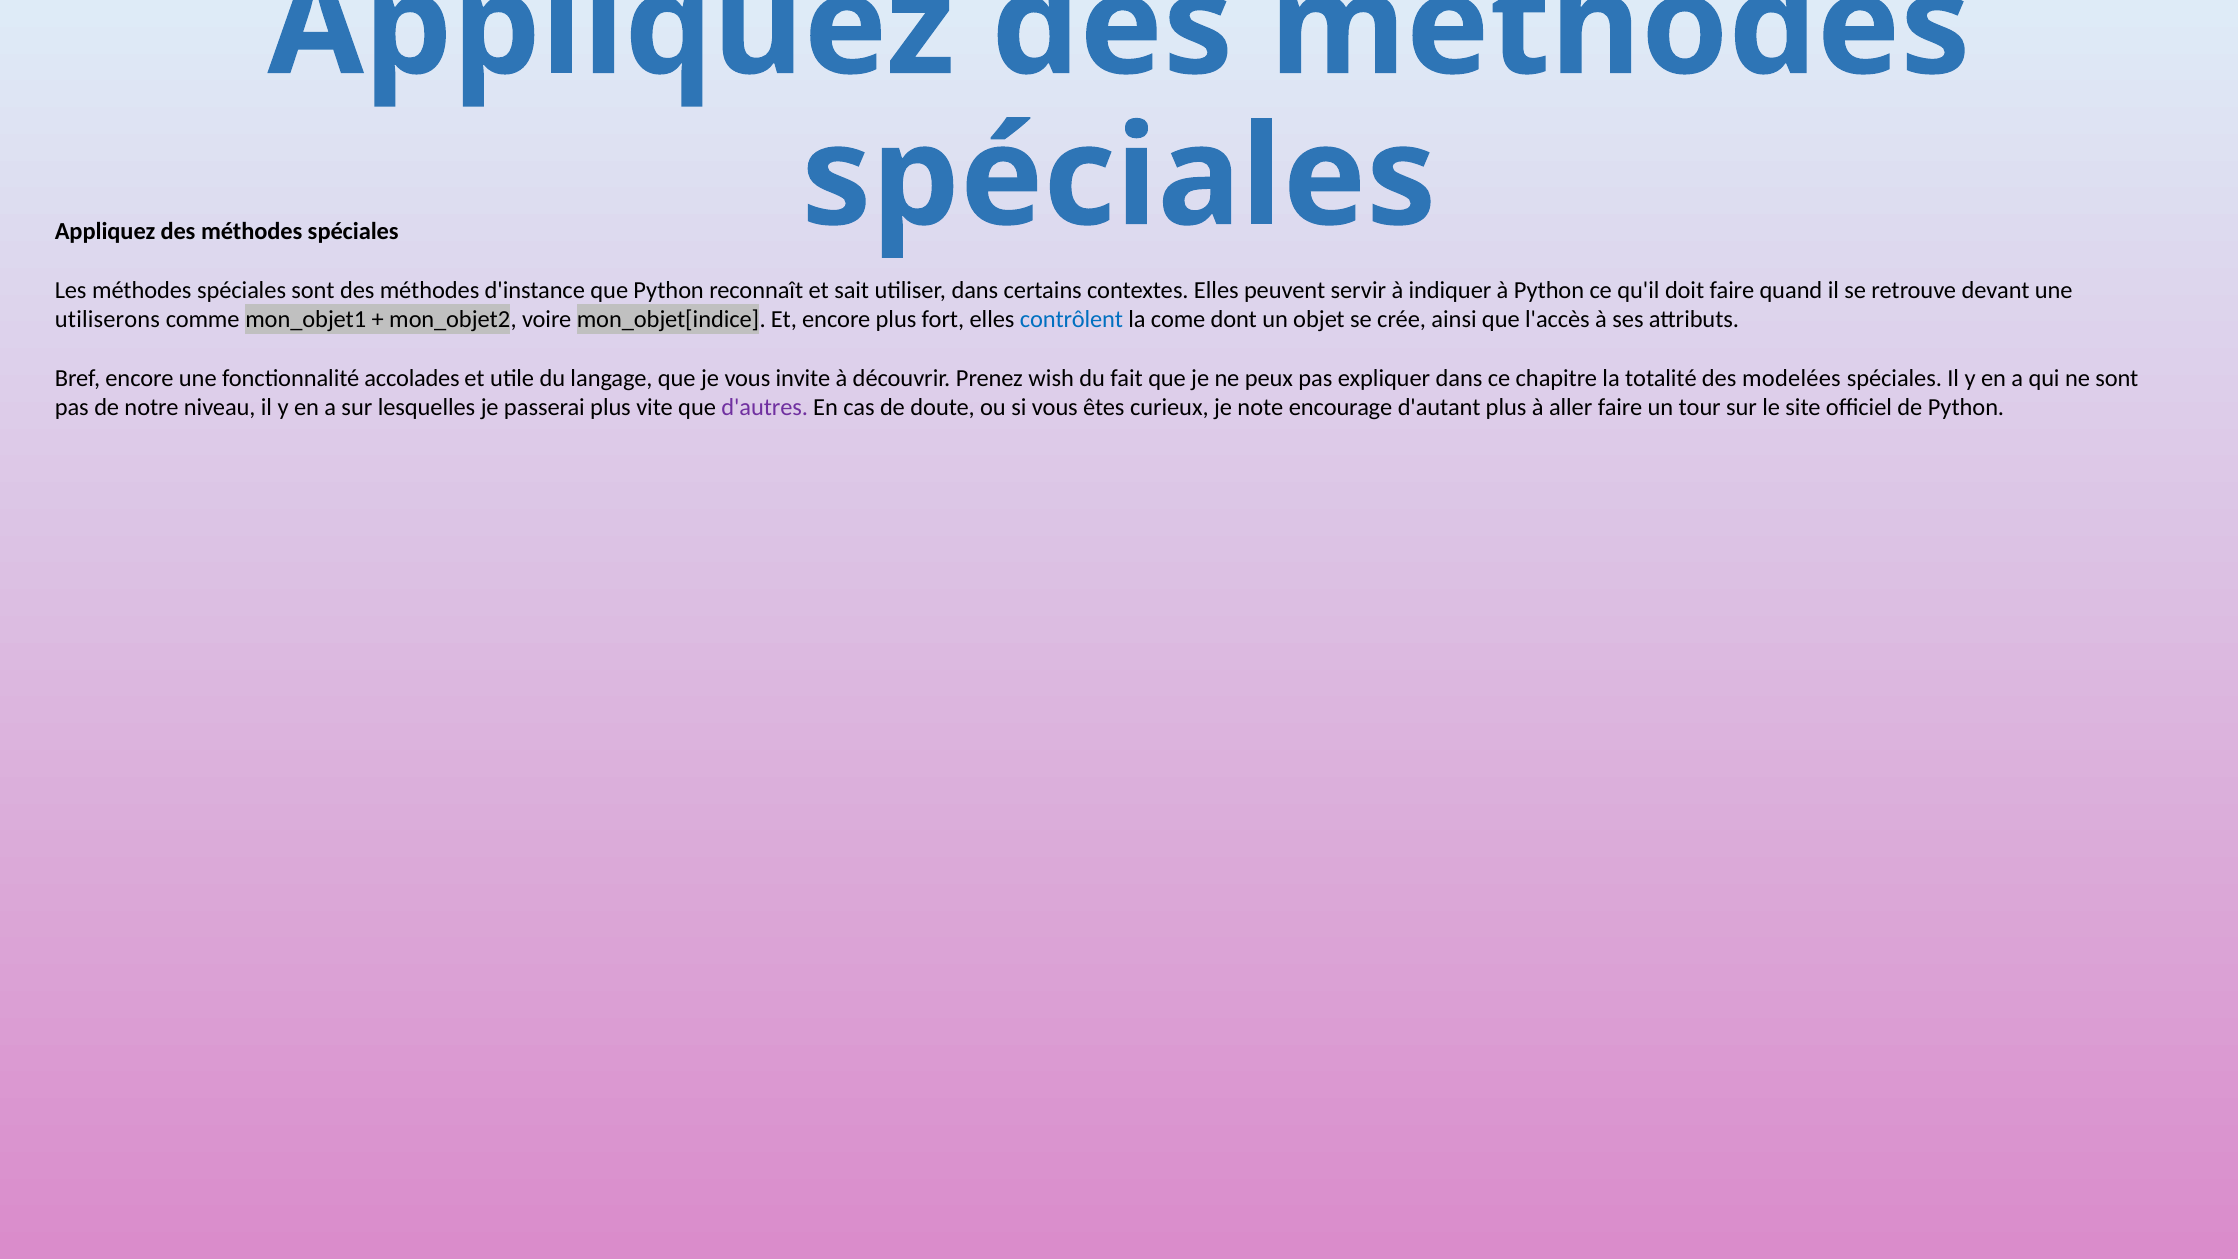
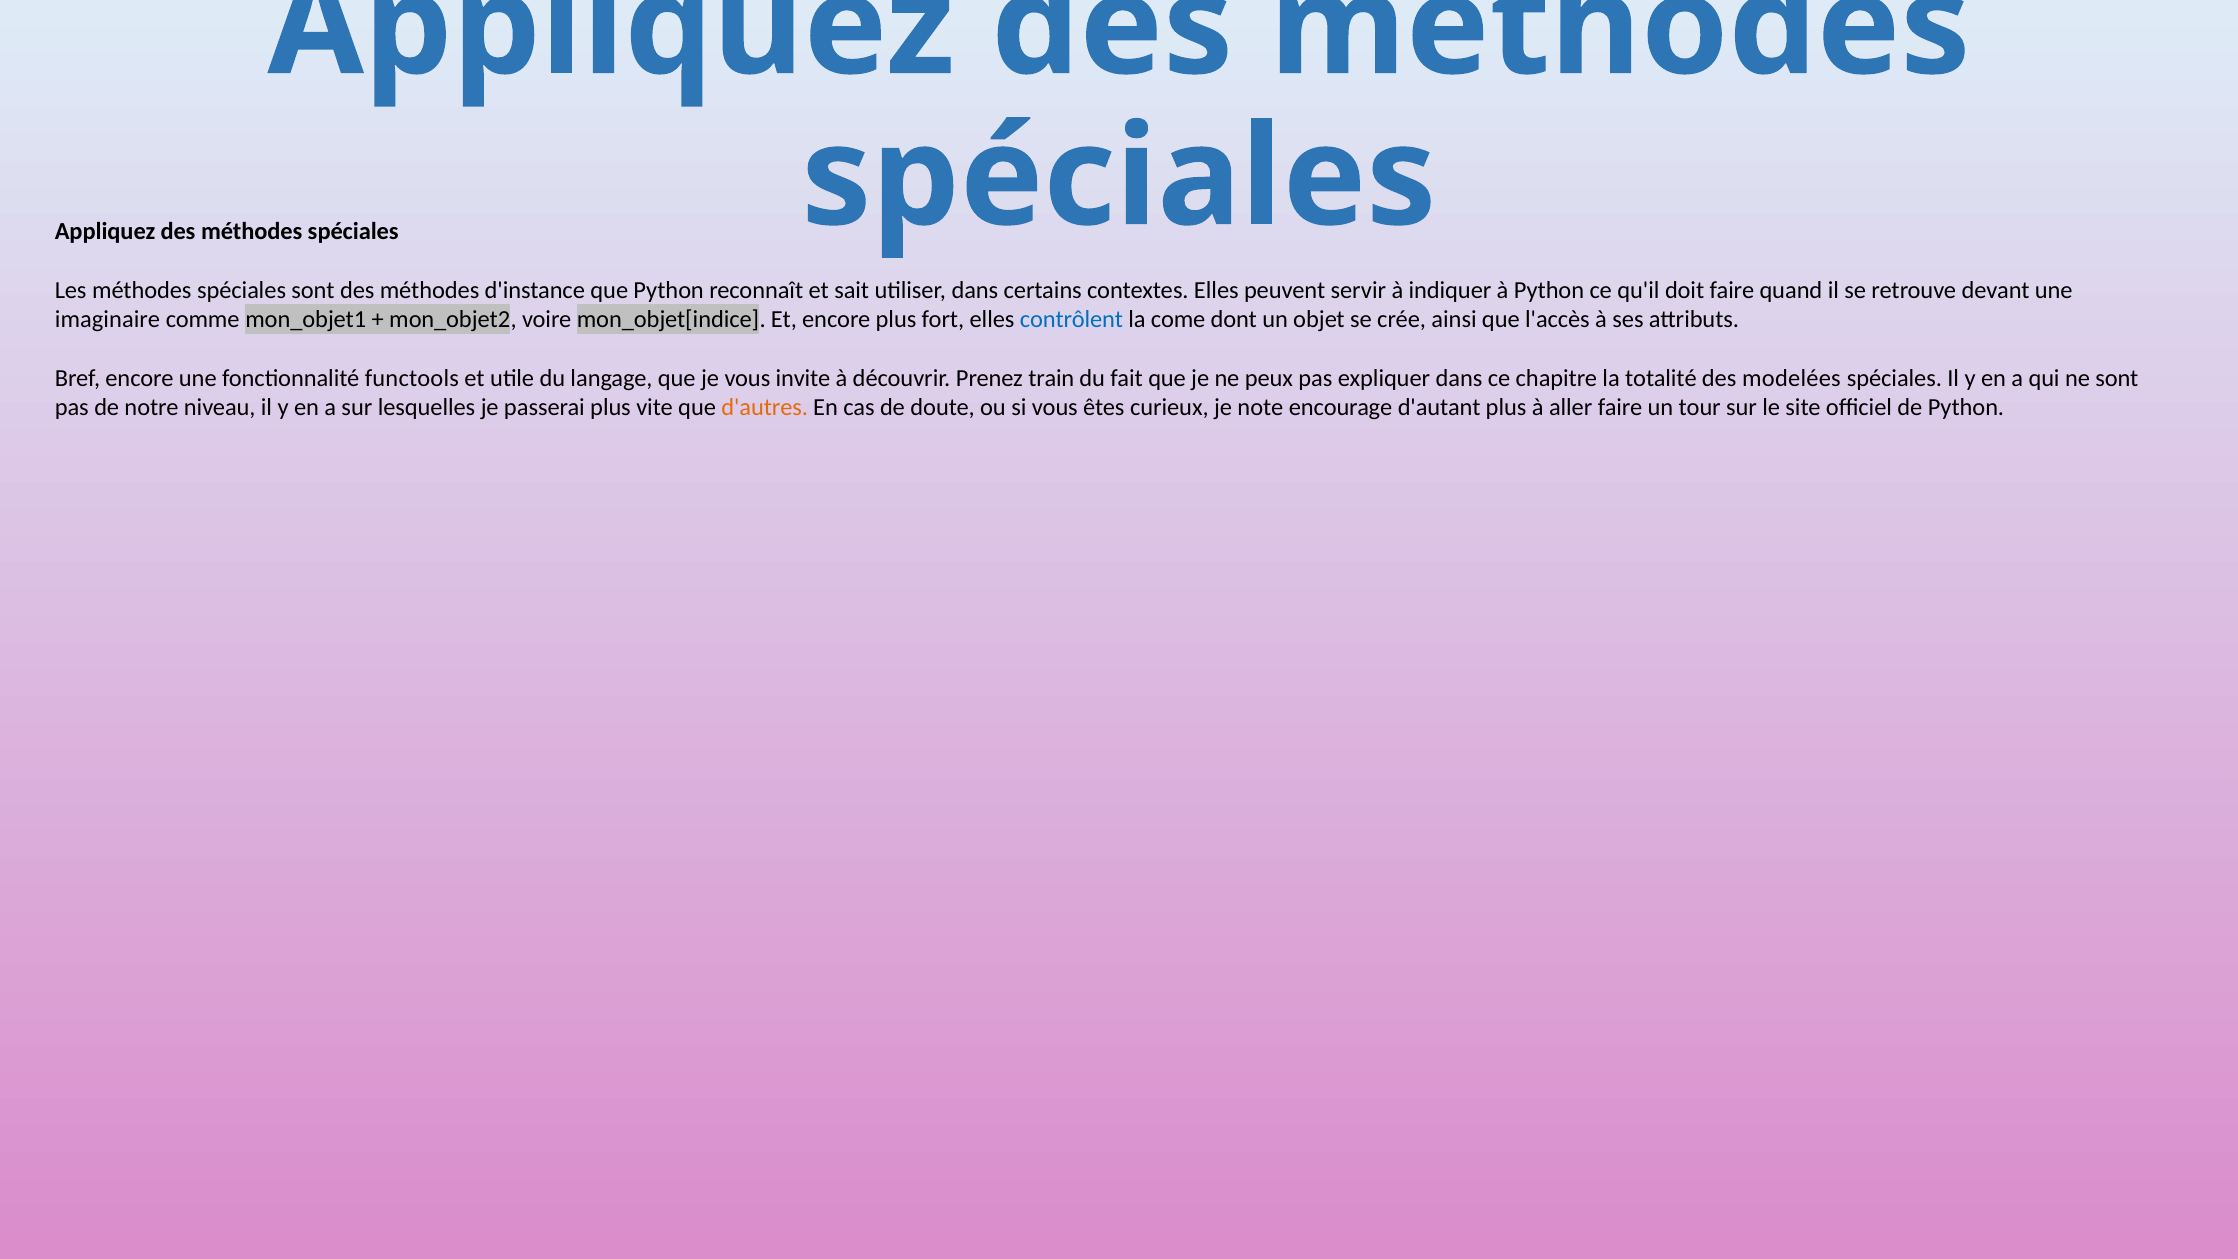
utiliserons: utiliserons -> imaginaire (108, 319)
accolades: accolades -> functools (412, 378)
wish: wish -> train (1051, 378)
d'autres colour: purple -> orange (765, 407)
